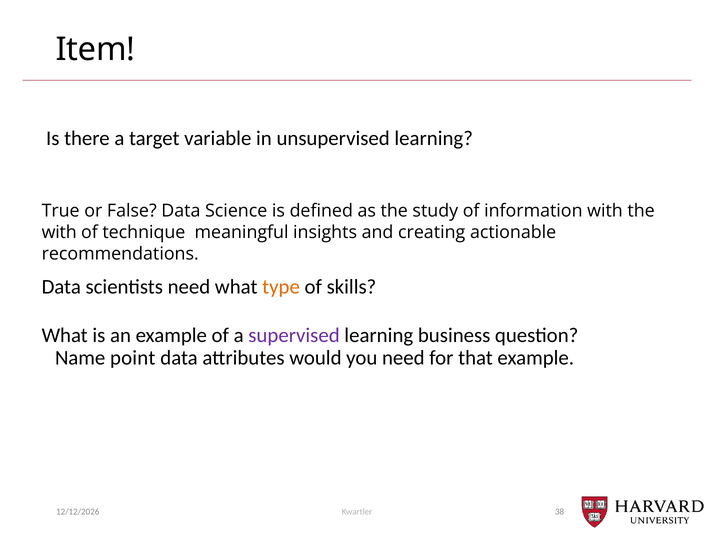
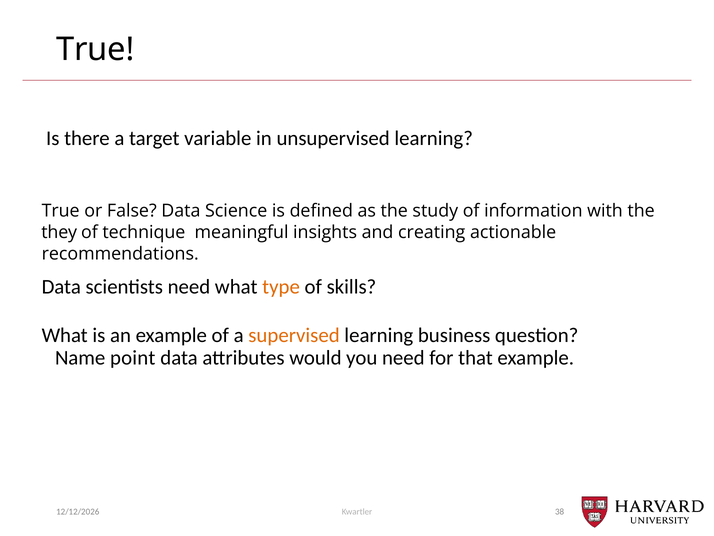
Item: Item -> True (95, 49)
with: with -> they (59, 232)
supervised colour: purple -> orange (294, 335)
